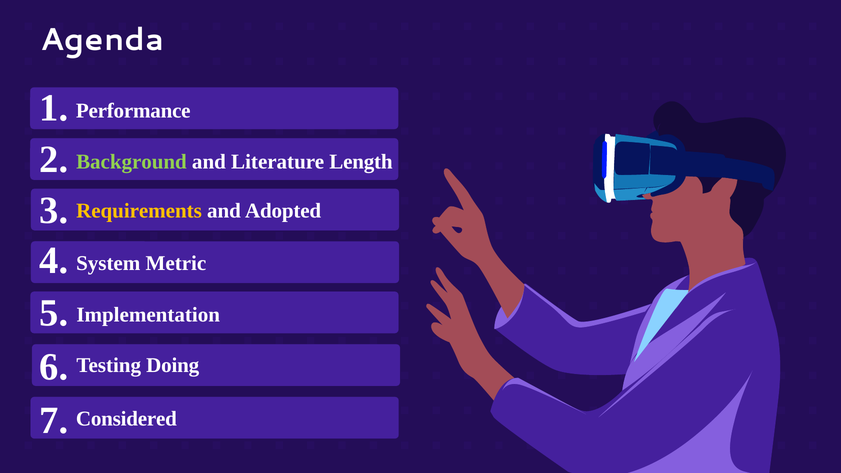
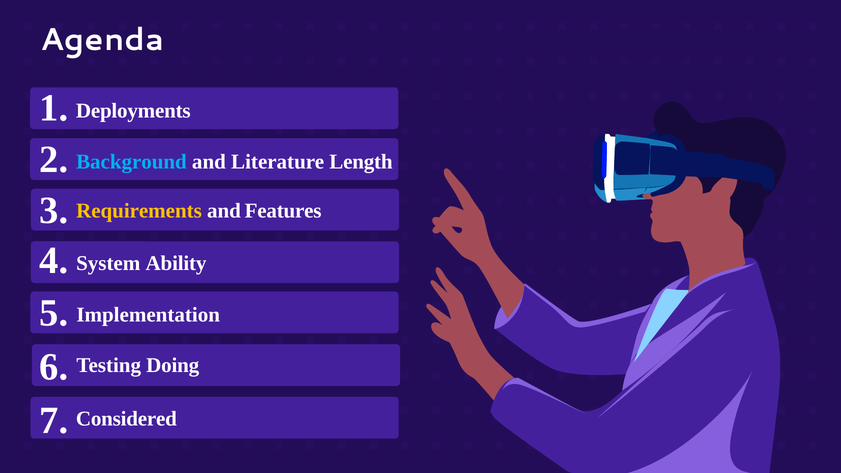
Performance: Performance -> Deployments (133, 111)
Background colour: light green -> light blue (131, 162)
Adopted: Adopted -> Features (283, 211)
Metric: Metric -> Ability (176, 263)
